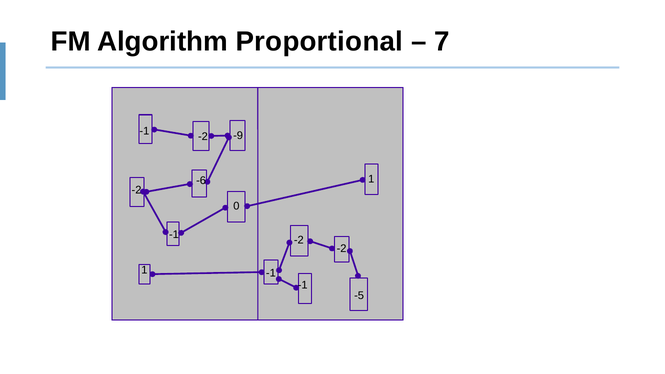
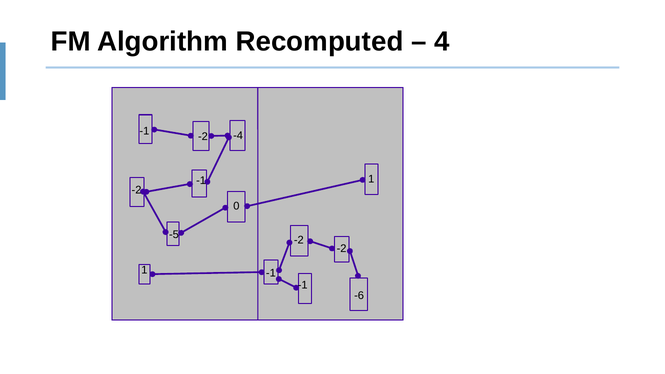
Proportional: Proportional -> Recomputed (320, 41)
7: 7 -> 4 (442, 41)
-9: -9 -> -4 (238, 136)
-6: -6 -> -1 (201, 180)
-1: -1 -> -5 (174, 235)
-5: -5 -> -6 (359, 295)
